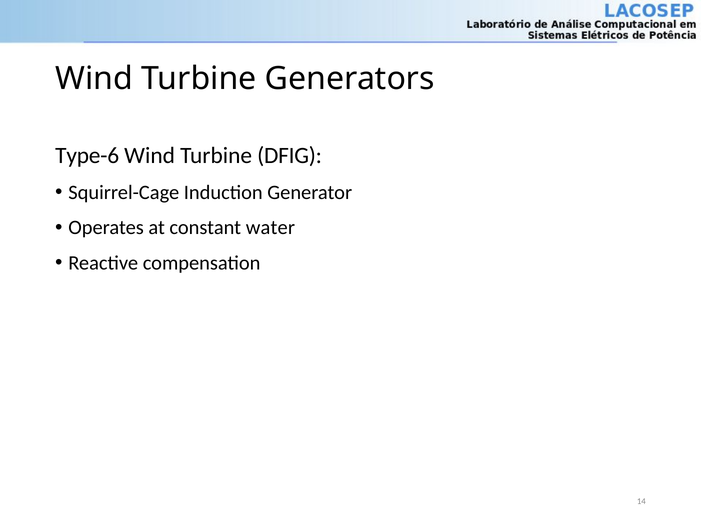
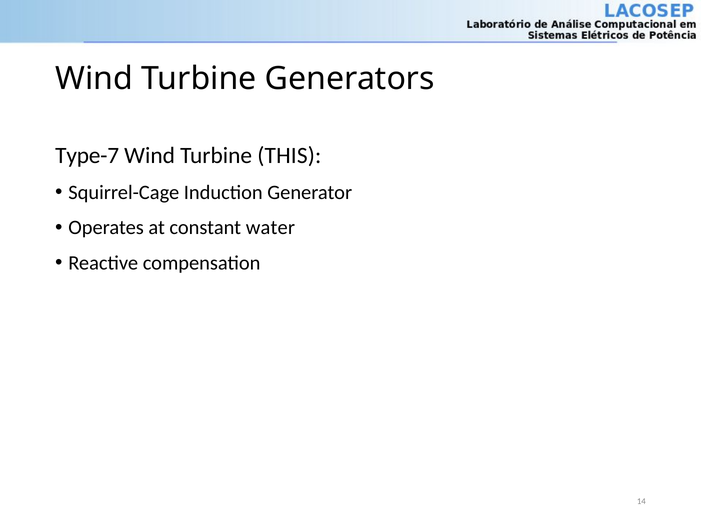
Type-6: Type-6 -> Type-7 (87, 156)
DFIG: DFIG -> THIS (289, 156)
